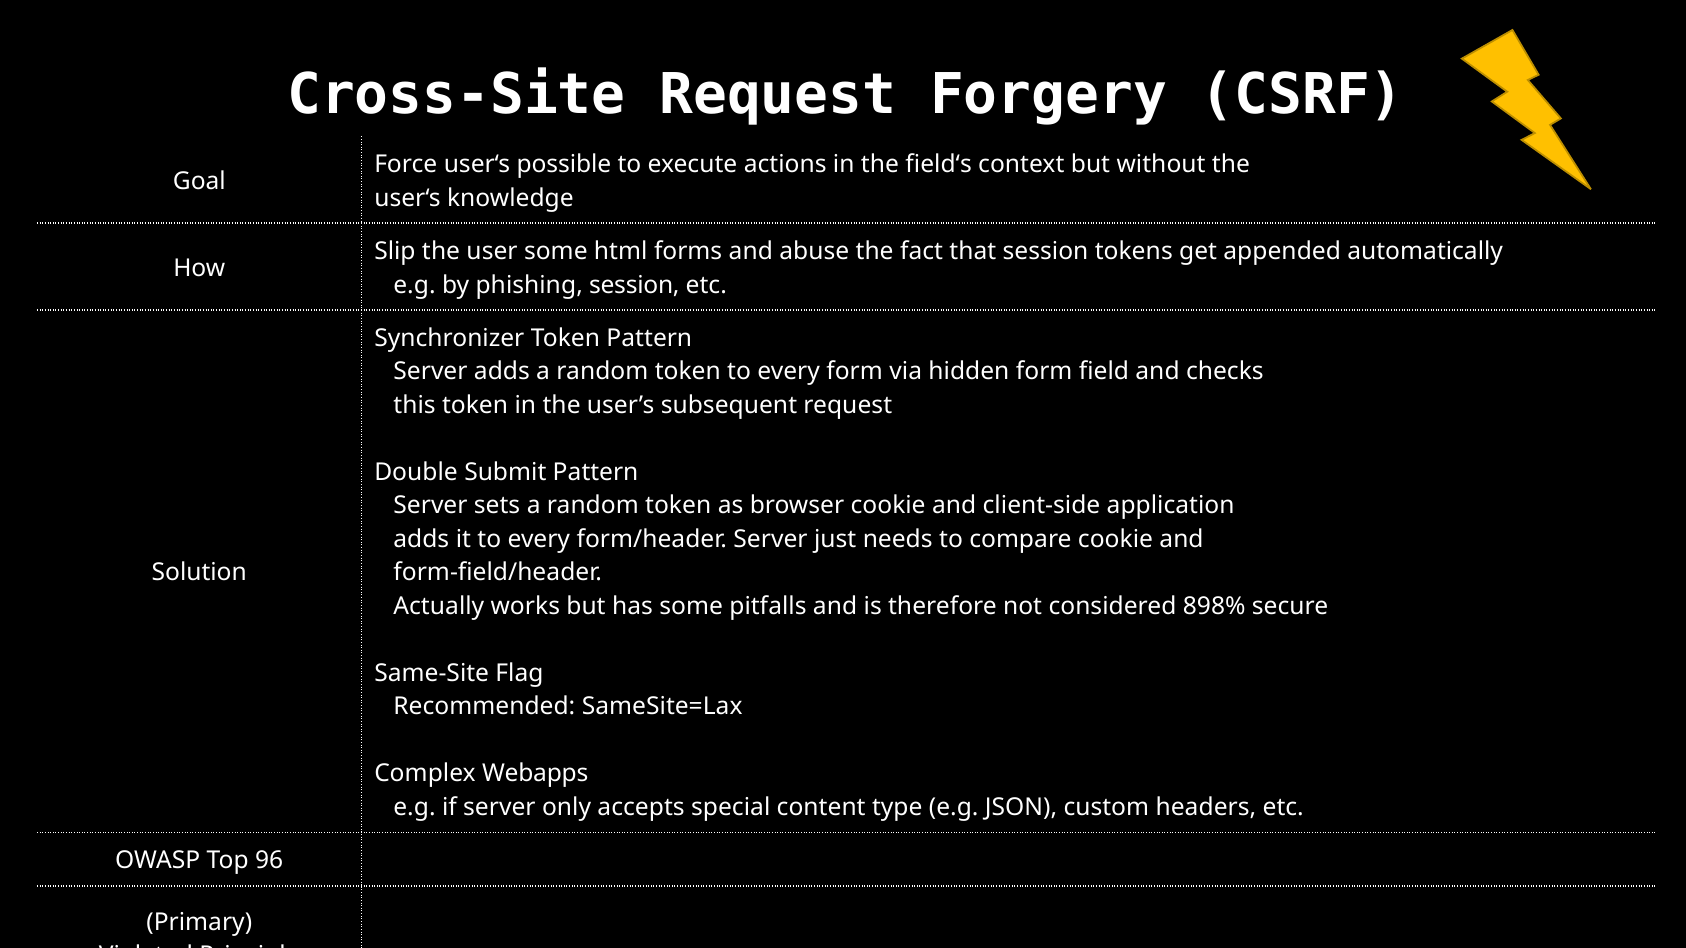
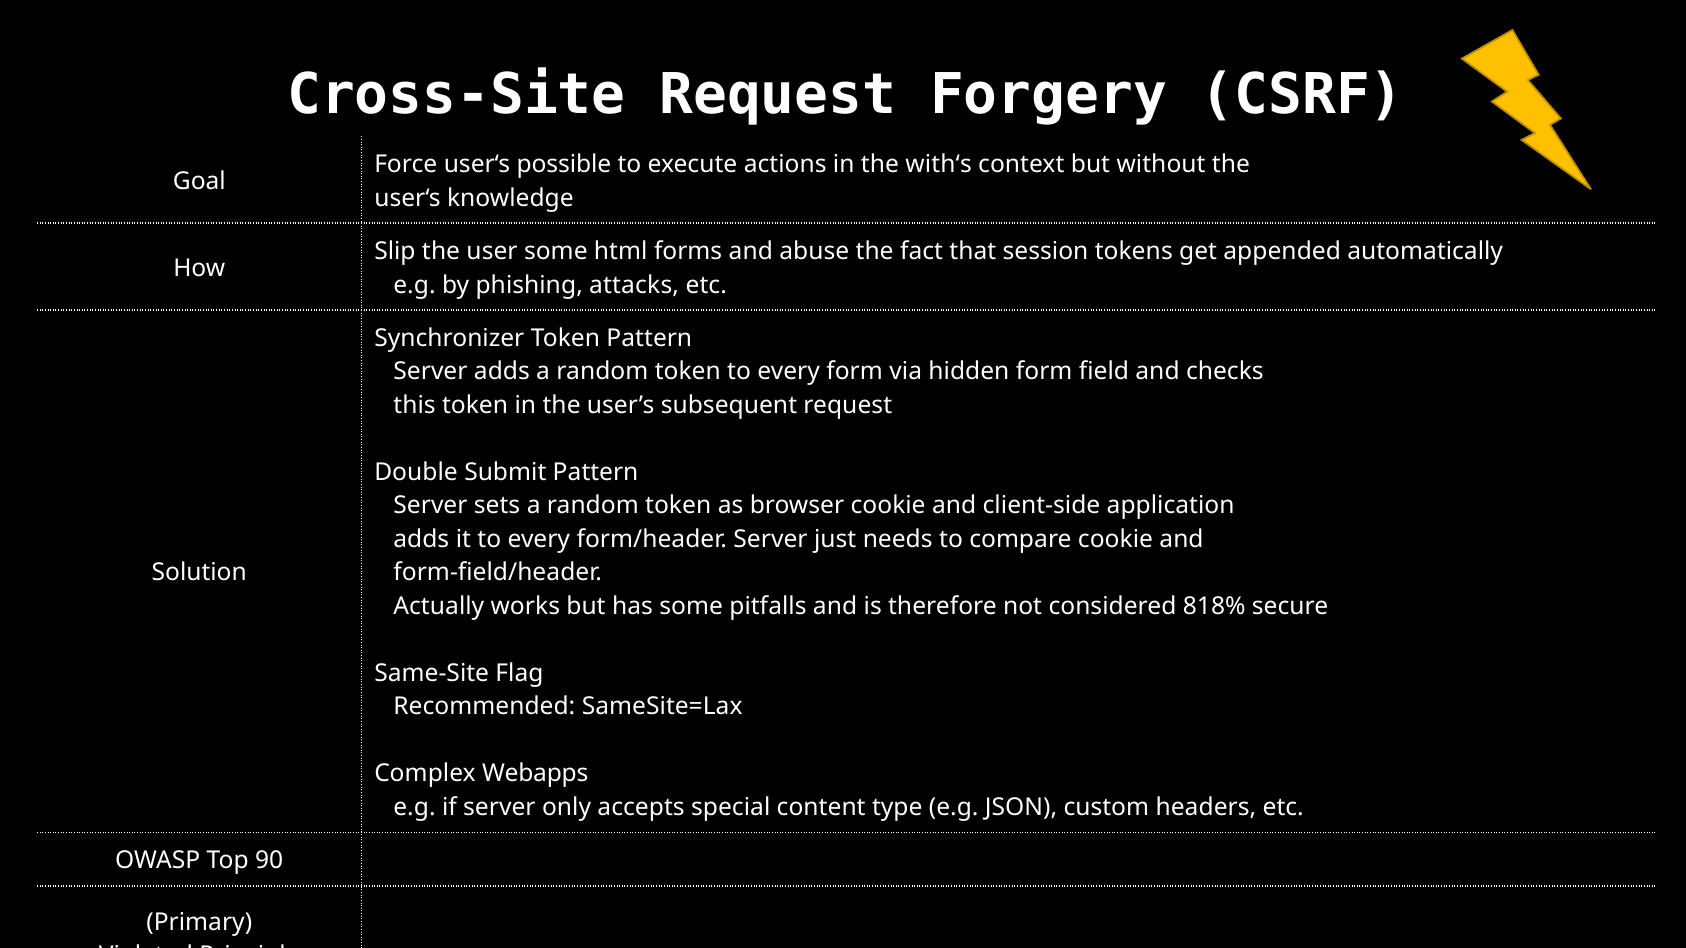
field‘s: field‘s -> with‘s (939, 165)
phishing session: session -> attacks (634, 285)
898%: 898% -> 818% (1214, 607)
96: 96 -> 90 (269, 861)
